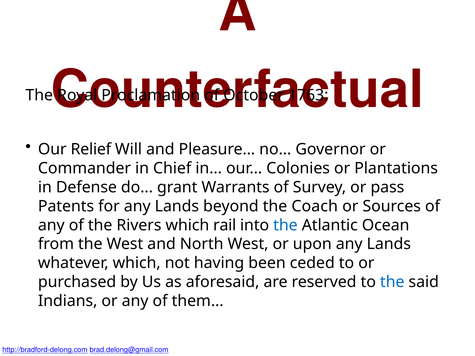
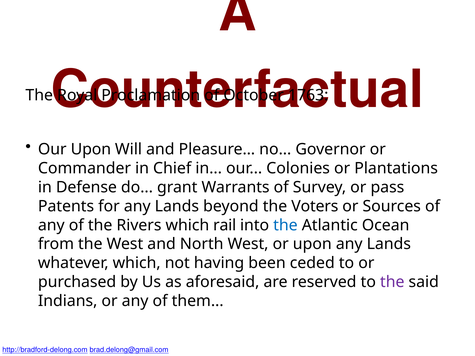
Our Relief: Relief -> Upon (91, 149)
Coach: Coach -> Voters (315, 206)
the colour: blue -> purple (392, 282)
